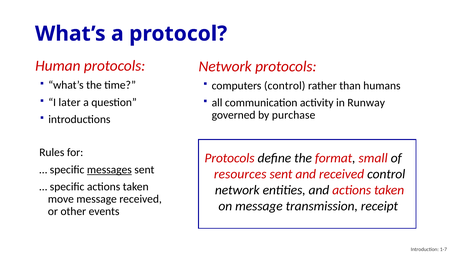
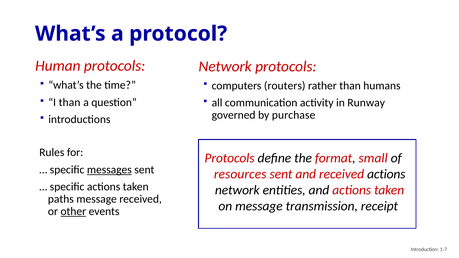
computers control: control -> routers (285, 86)
I later: later -> than (70, 102)
received control: control -> actions (386, 174)
move: move -> paths (61, 199)
other underline: none -> present (73, 212)
